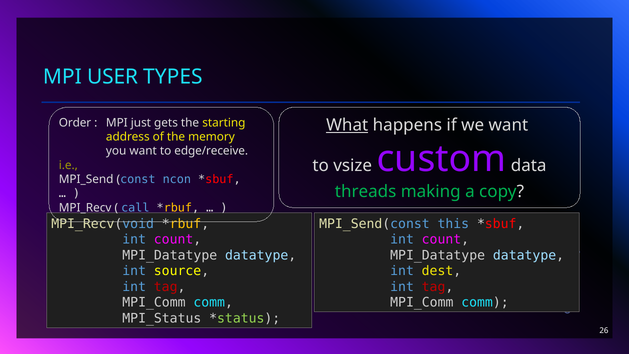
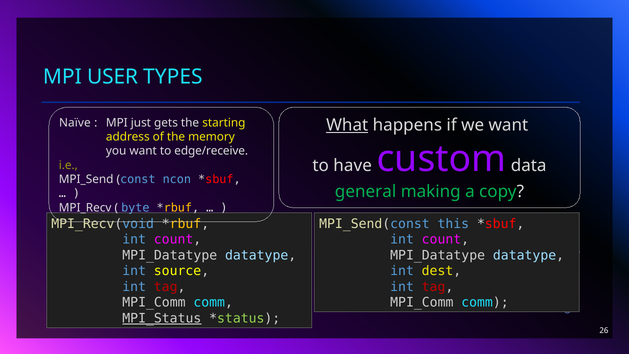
Order: Order -> Naïve (75, 123)
vsize: vsize -> have (353, 166)
threads: threads -> general (366, 192)
call: call -> byte (135, 208)
MPI_Status underline: none -> present (162, 318)
